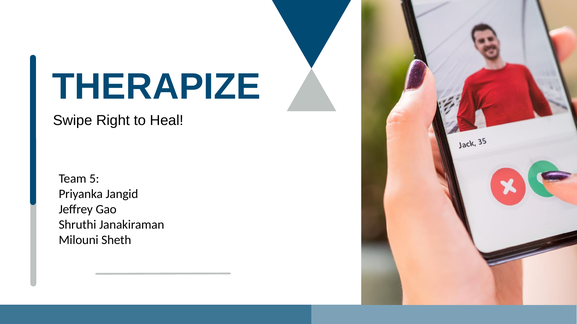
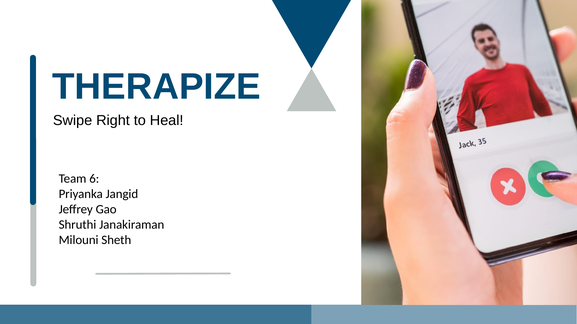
5: 5 -> 6 (94, 179)
